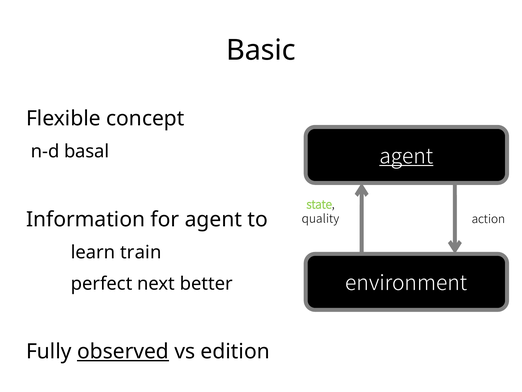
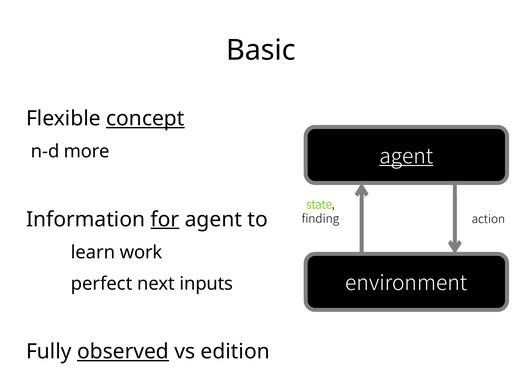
concept underline: none -> present (145, 118)
basal: basal -> more (87, 151)
for underline: none -> present (165, 219)
quality: quality -> finding (321, 219)
train: train -> work (141, 252)
better: better -> inputs (206, 283)
